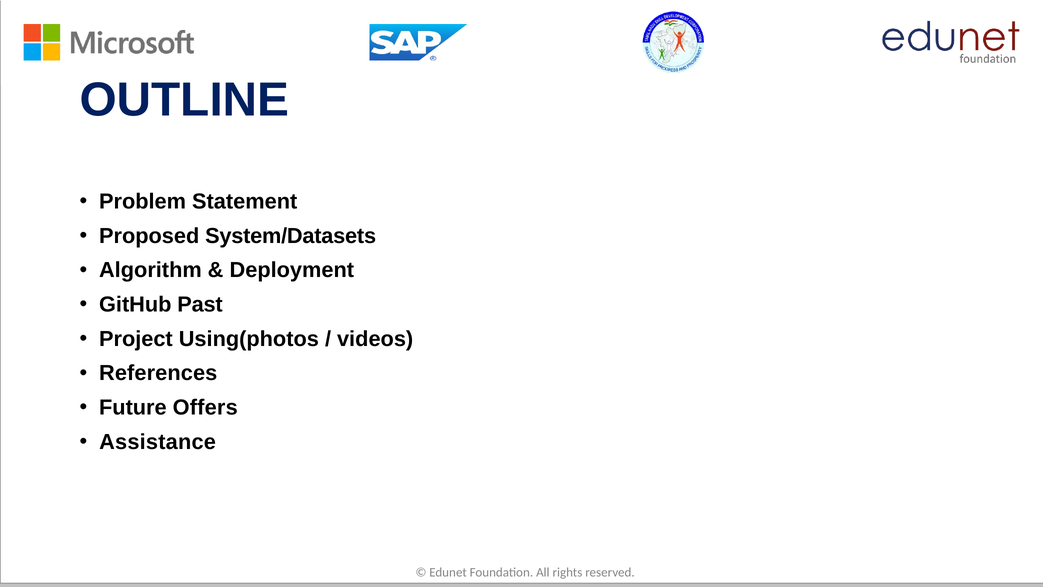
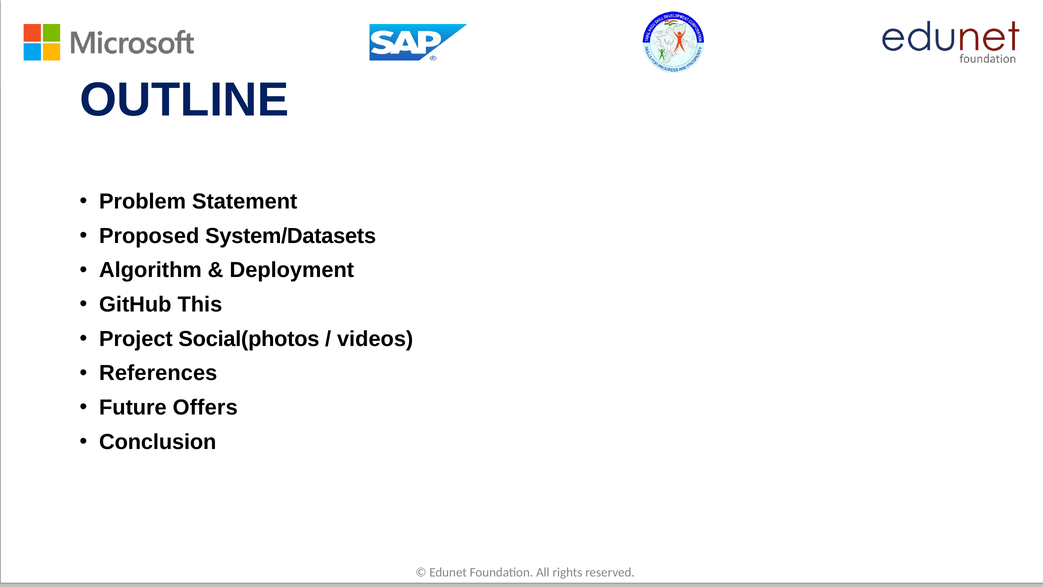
Past: Past -> This (200, 304)
Using(photos: Using(photos -> Social(photos (249, 339)
Assistance: Assistance -> Conclusion (158, 442)
